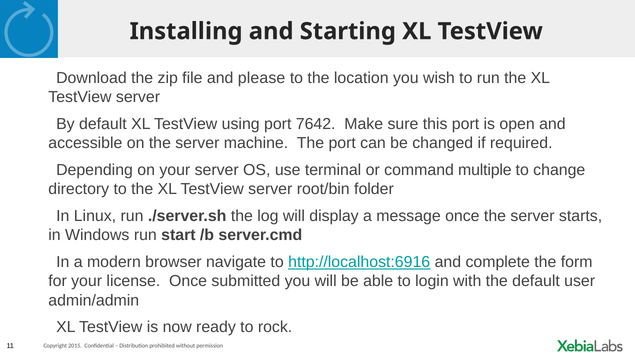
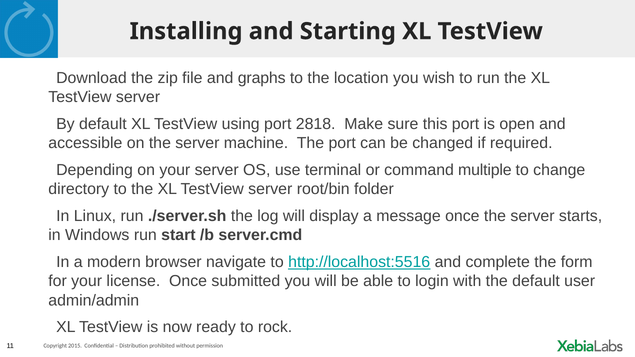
please: please -> graphs (262, 78)
7642: 7642 -> 2818 (316, 124)
http://localhost:6916: http://localhost:6916 -> http://localhost:5516 (359, 262)
